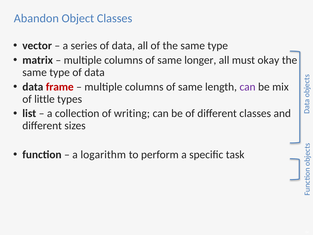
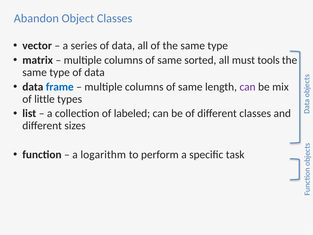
longer: longer -> sorted (200, 60)
okay: okay -> tools (268, 60)
frame colour: red -> blue (60, 87)
writing: writing -> labeled (132, 113)
